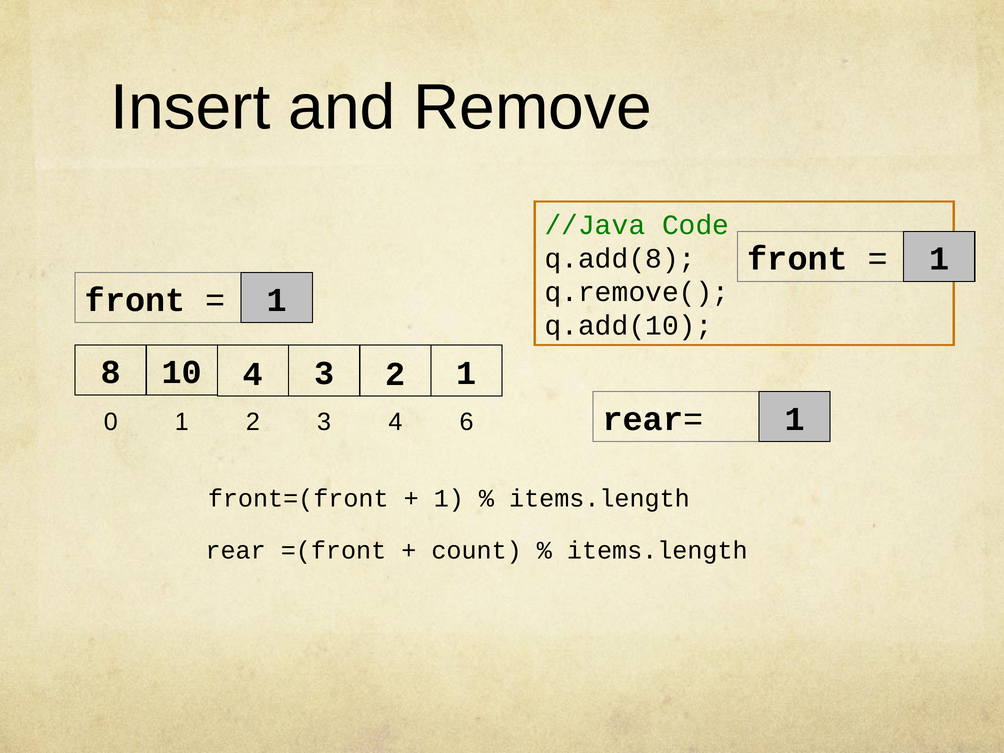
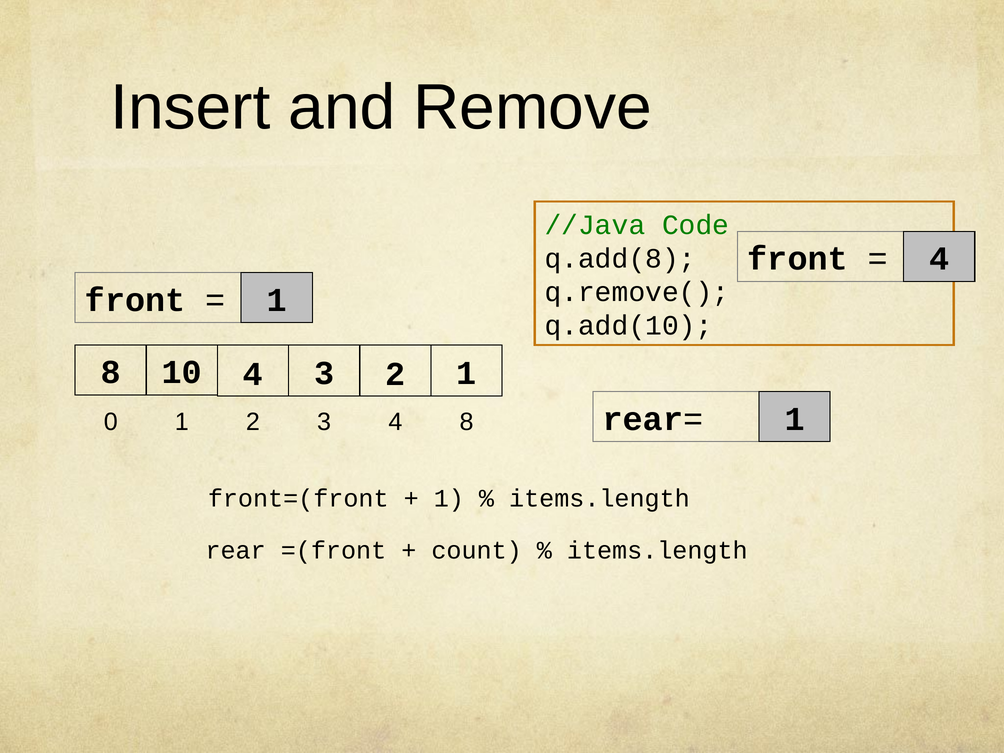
1: 1 -> 4 (939, 259)
4 6: 6 -> 8 (466, 422)
